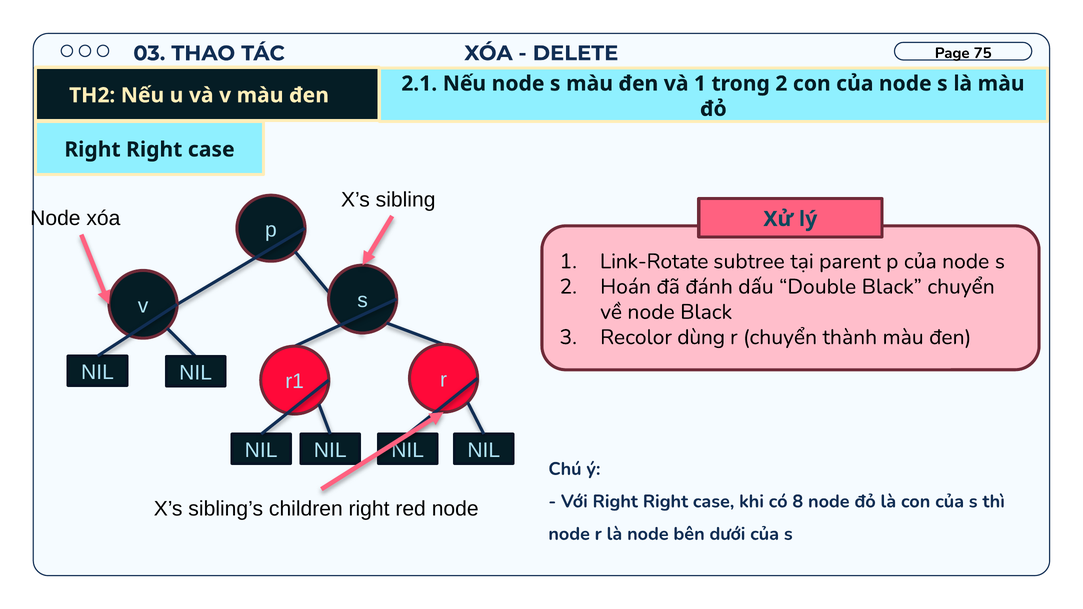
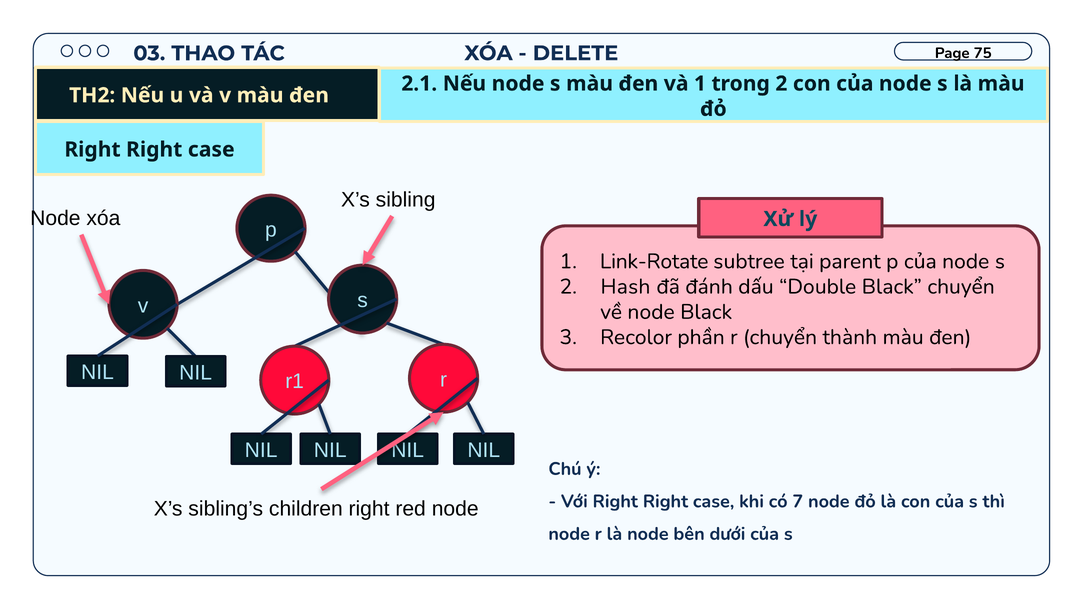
Hoán: Hoán -> Hash (625, 287)
dùng: dùng -> phần (701, 337)
8: 8 -> 7 (798, 502)
